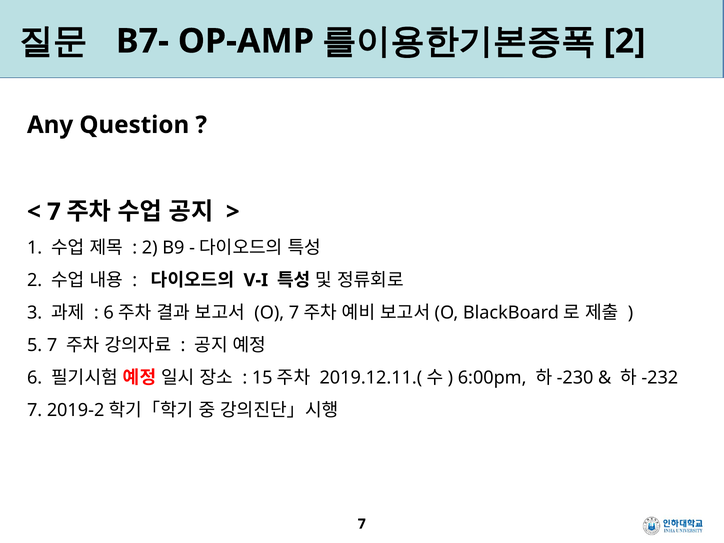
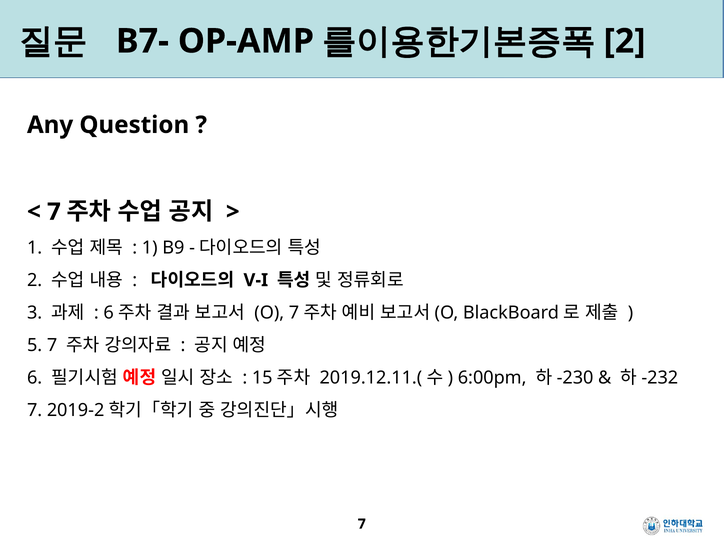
2: 2 -> 1 (150, 248)
